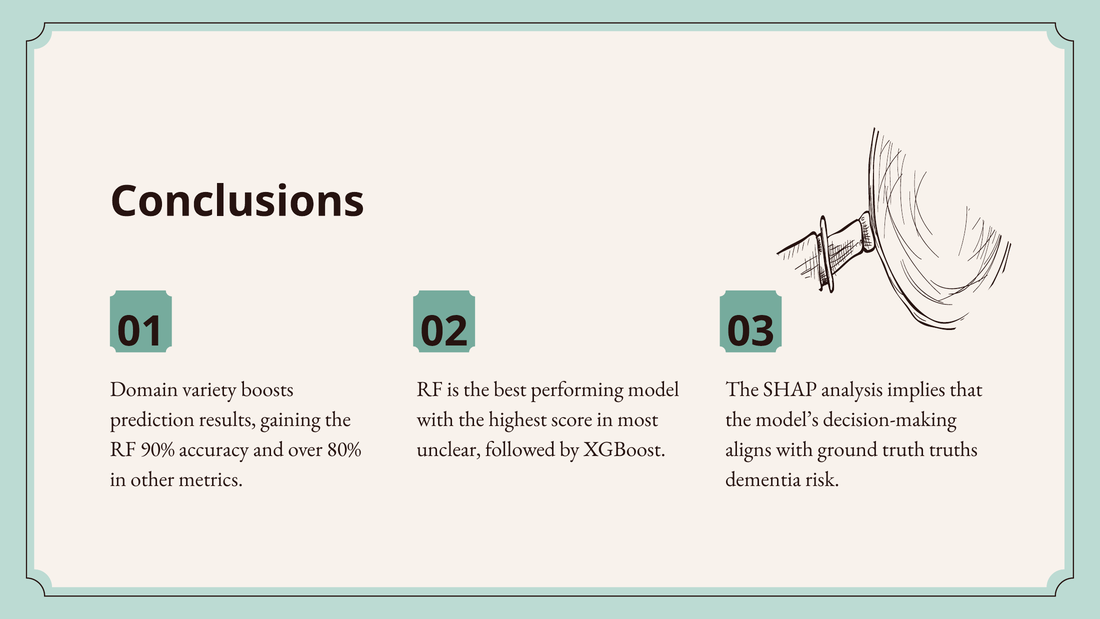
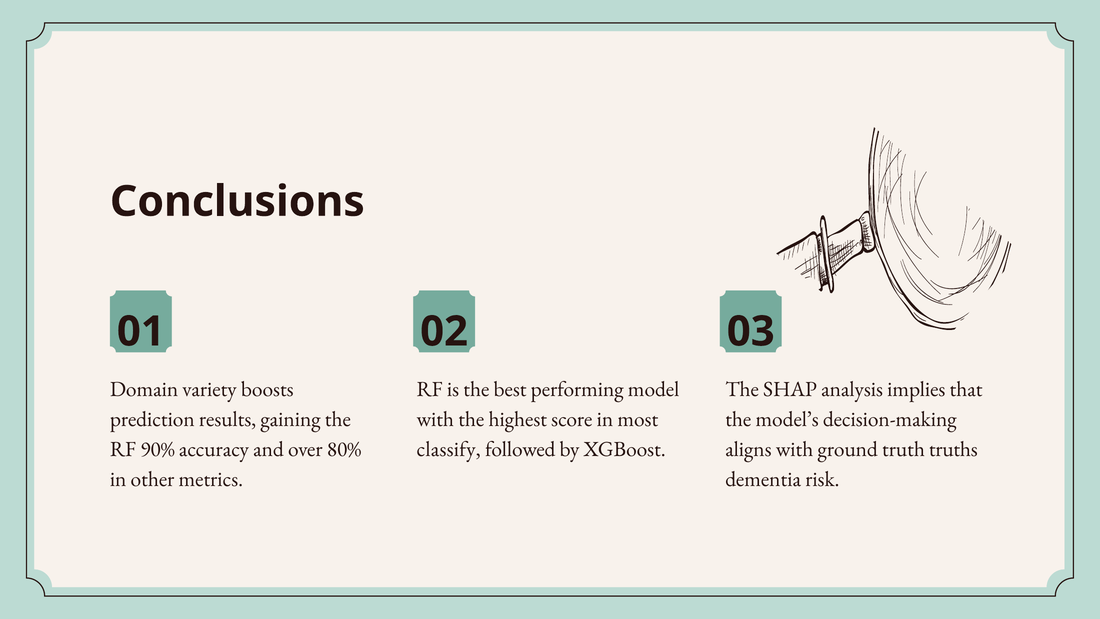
unclear: unclear -> classify (449, 449)
